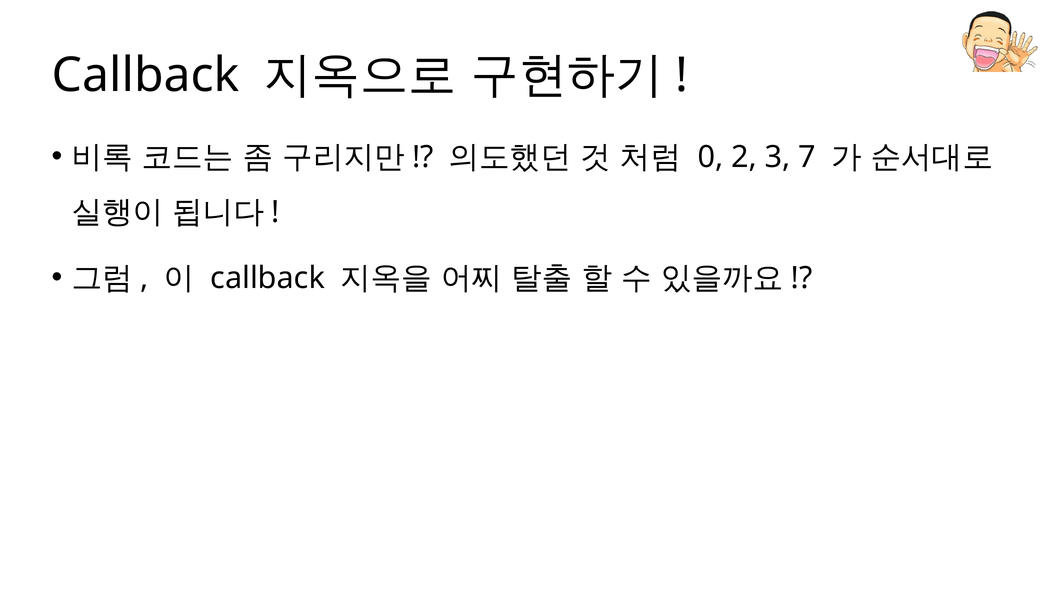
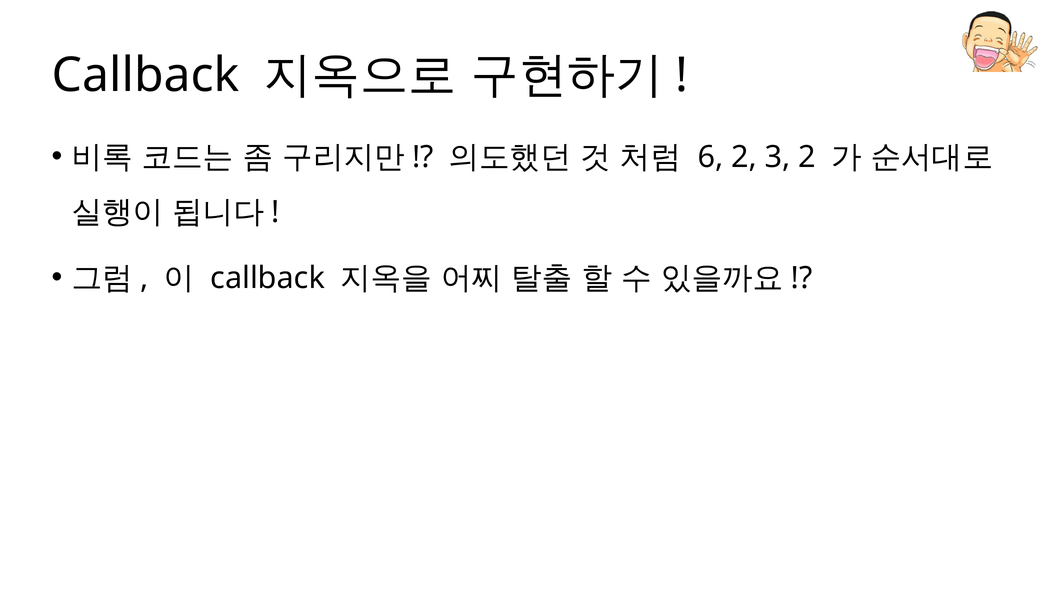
0: 0 -> 6 (710, 157)
3 7: 7 -> 2 (807, 157)
